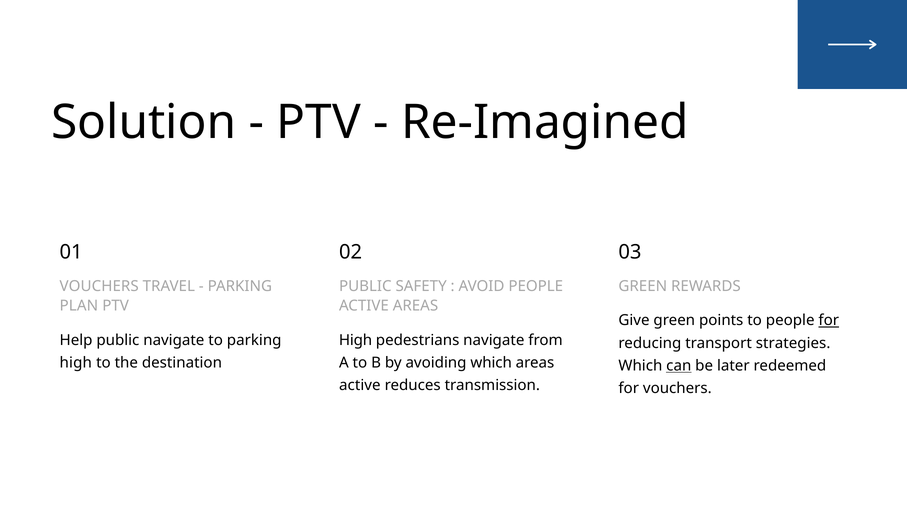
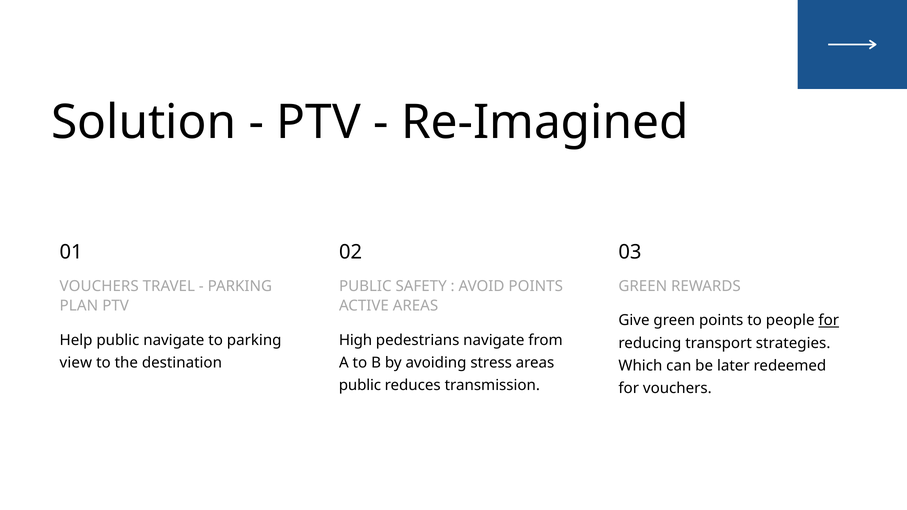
AVOID PEOPLE: PEOPLE -> POINTS (536, 286)
high: high -> view (76, 363)
avoiding which: which -> stress (491, 363)
can underline: present -> none (679, 366)
active: active -> public (360, 386)
